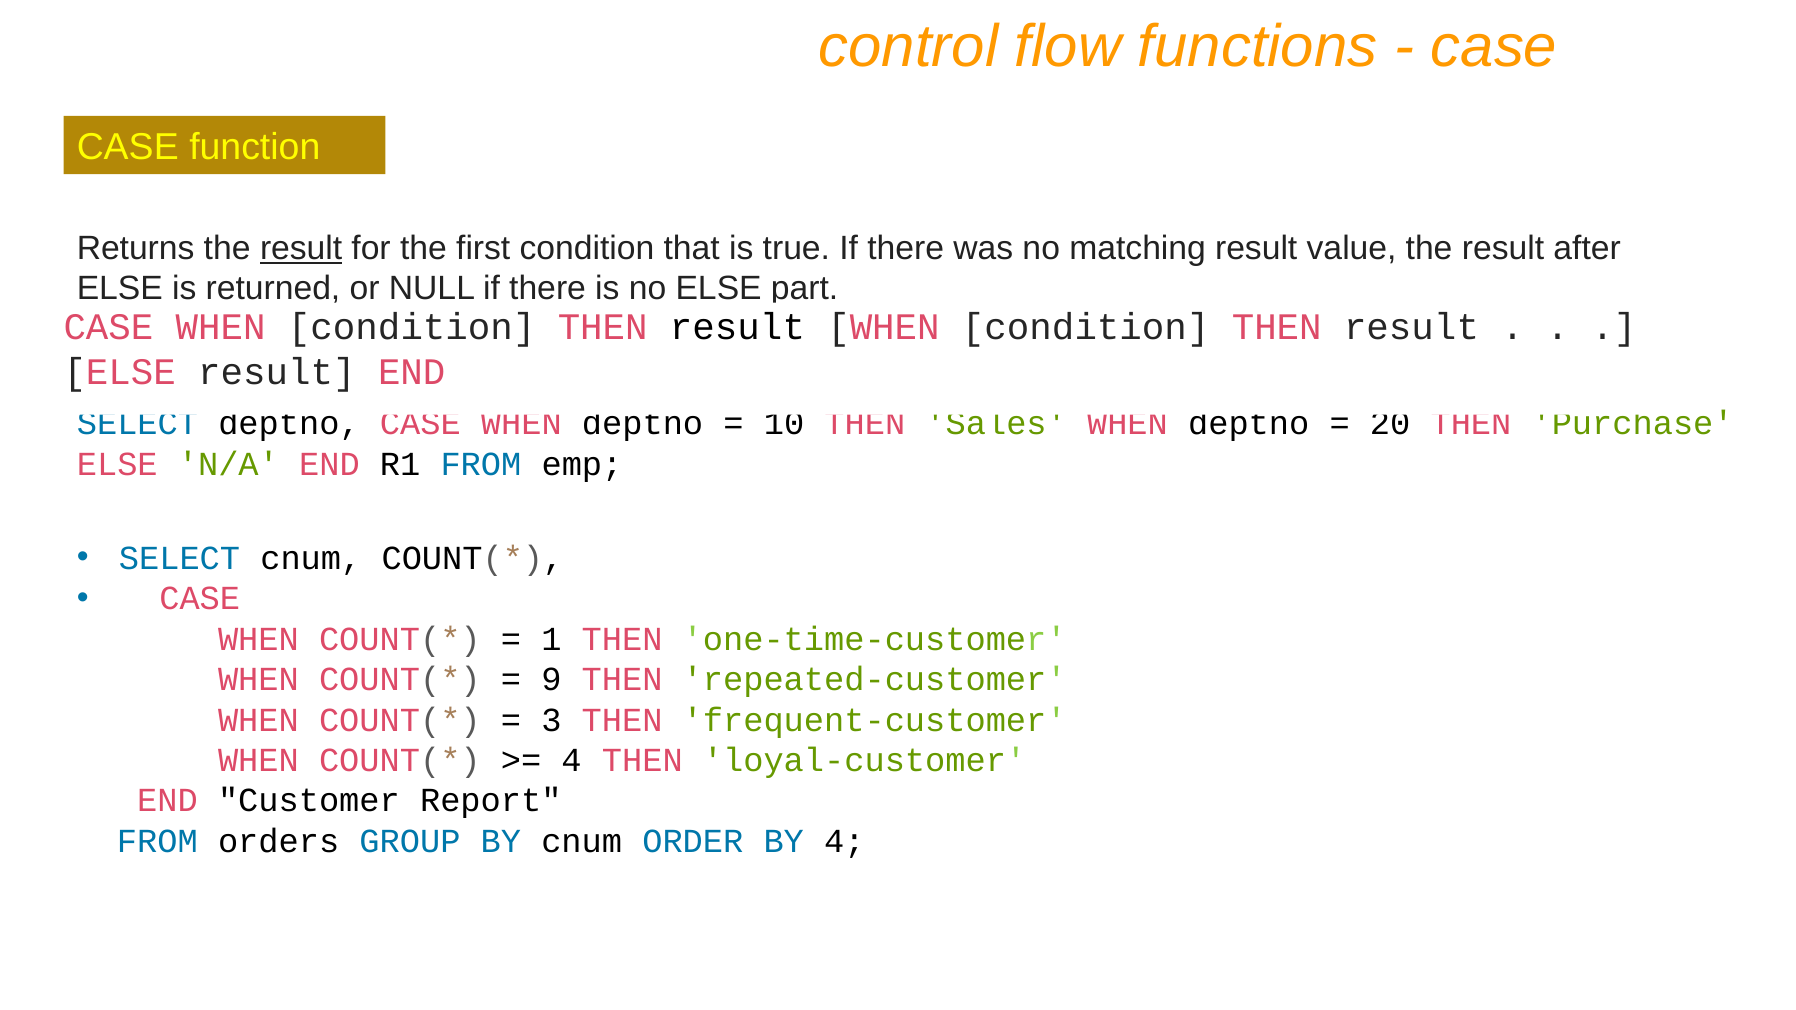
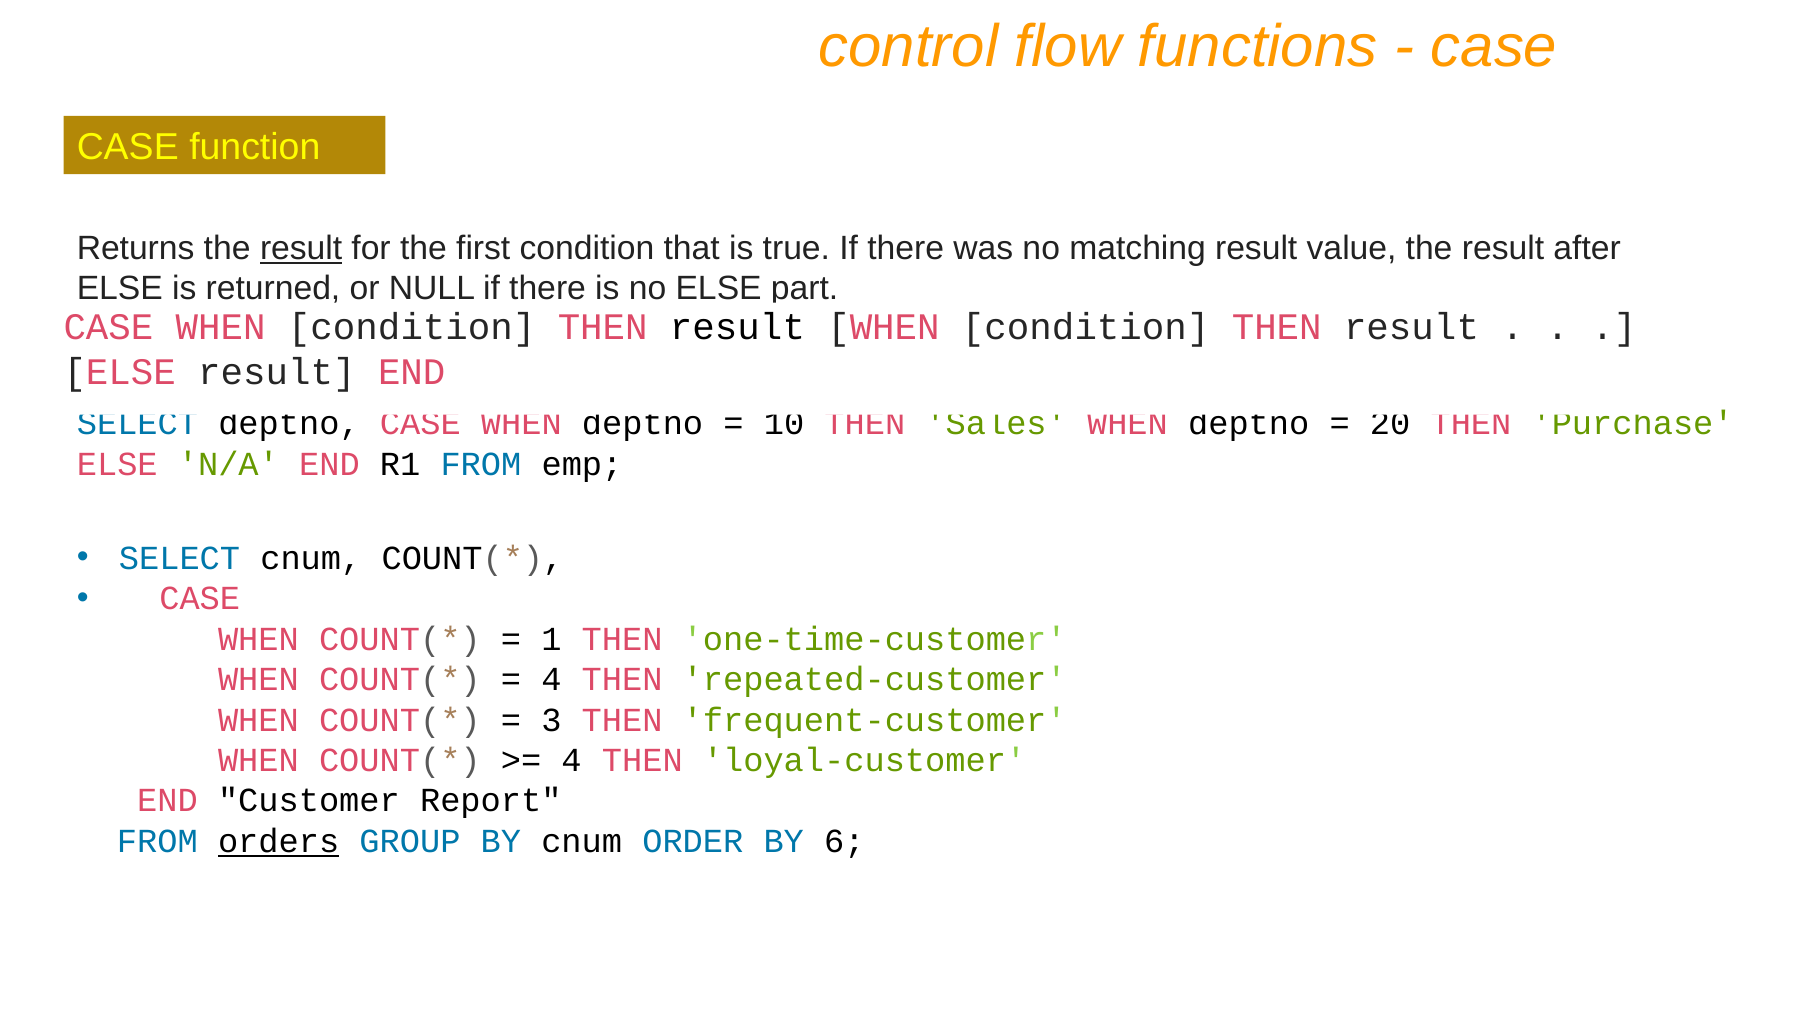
9: 9 -> 4 (551, 680)
orders underline: none -> present (279, 841)
BY 4: 4 -> 6 (844, 841)
